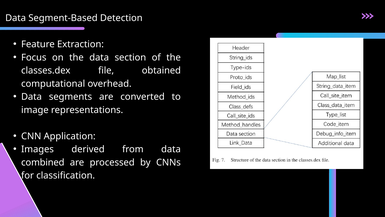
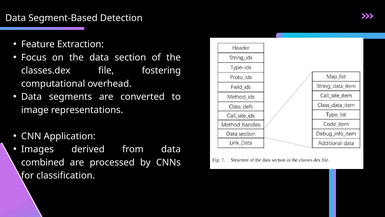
obtained: obtained -> fostering (161, 70)
